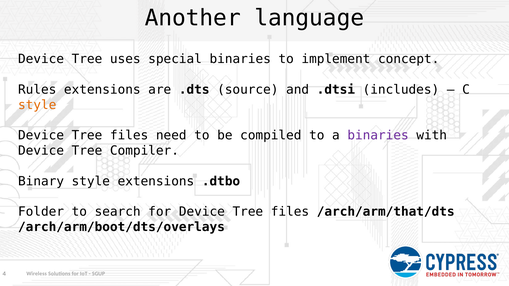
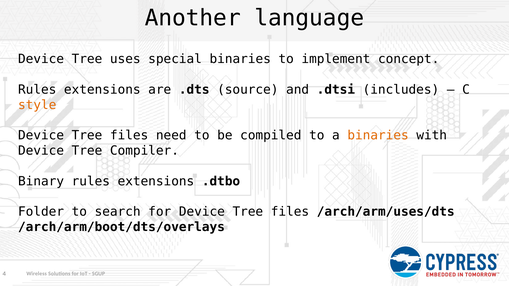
binaries colour: purple -> orange (378, 136)
Binary style: style -> rules (91, 181)
/arch/arm/that/dts: /arch/arm/that/dts -> /arch/arm/uses/dts (386, 212)
